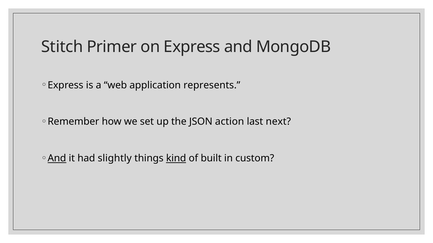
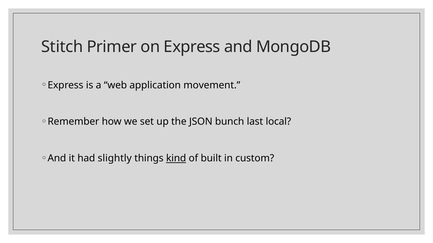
represents: represents -> movement (212, 85)
action: action -> bunch (230, 122)
next: next -> local (278, 122)
And underline: present -> none (57, 159)
